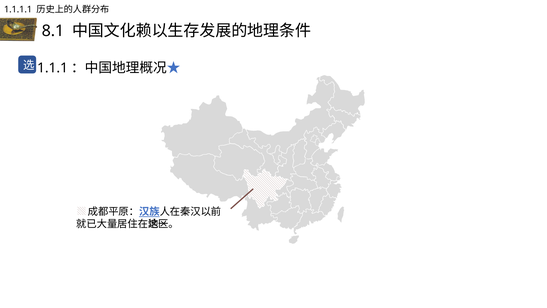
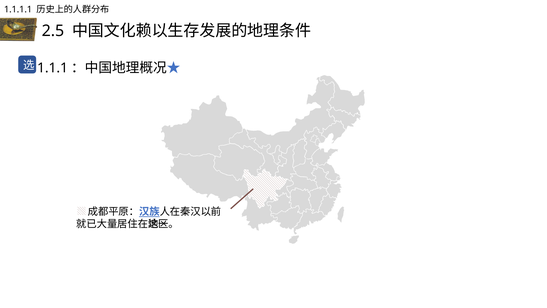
8.1: 8.1 -> 2.5 (53, 31)
